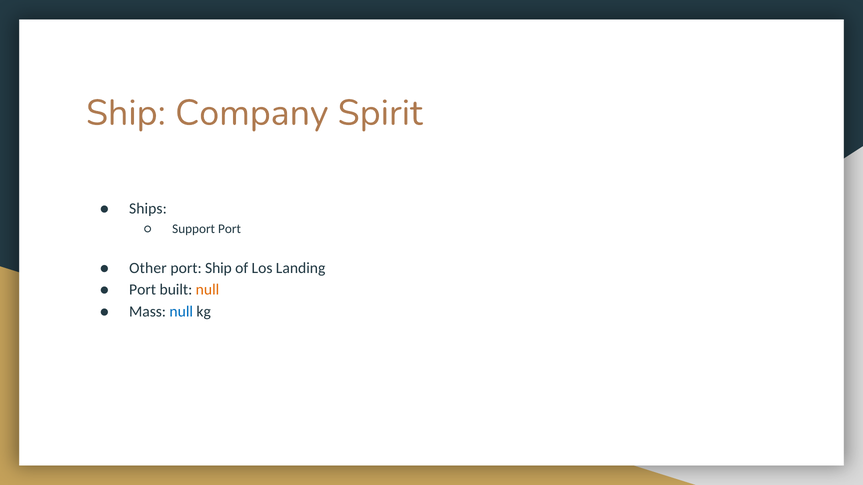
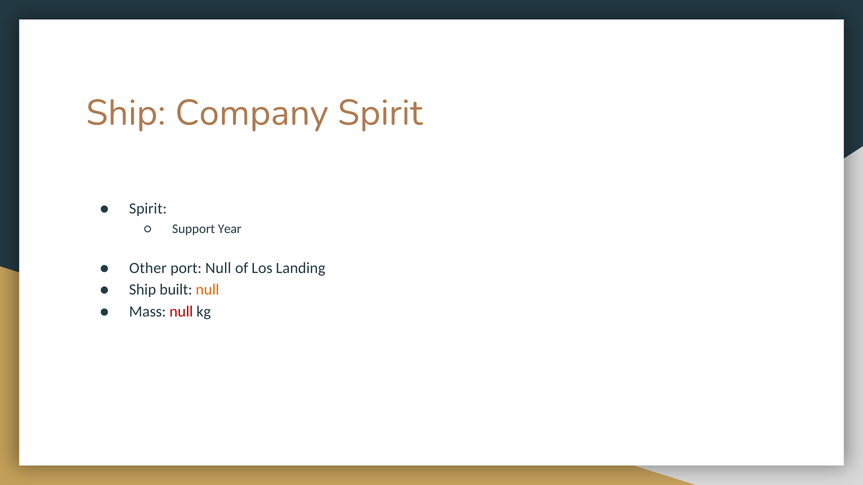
Ships: Ships -> Spirit (148, 209)
Support Port: Port -> Year (230, 229)
port Ship: Ship -> Null (218, 268)
Port: Port -> Ship (143, 290)
null colour: blue -> red (181, 312)
